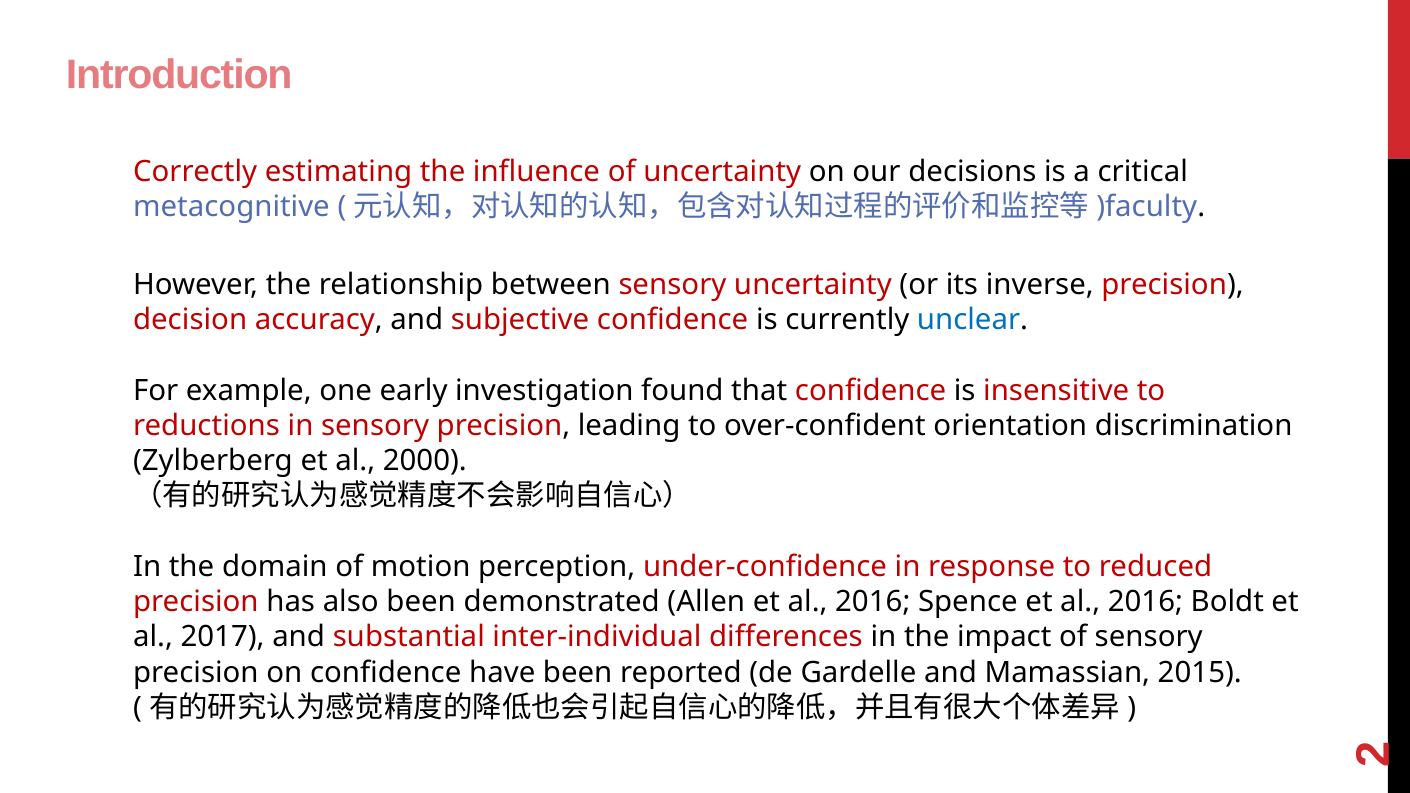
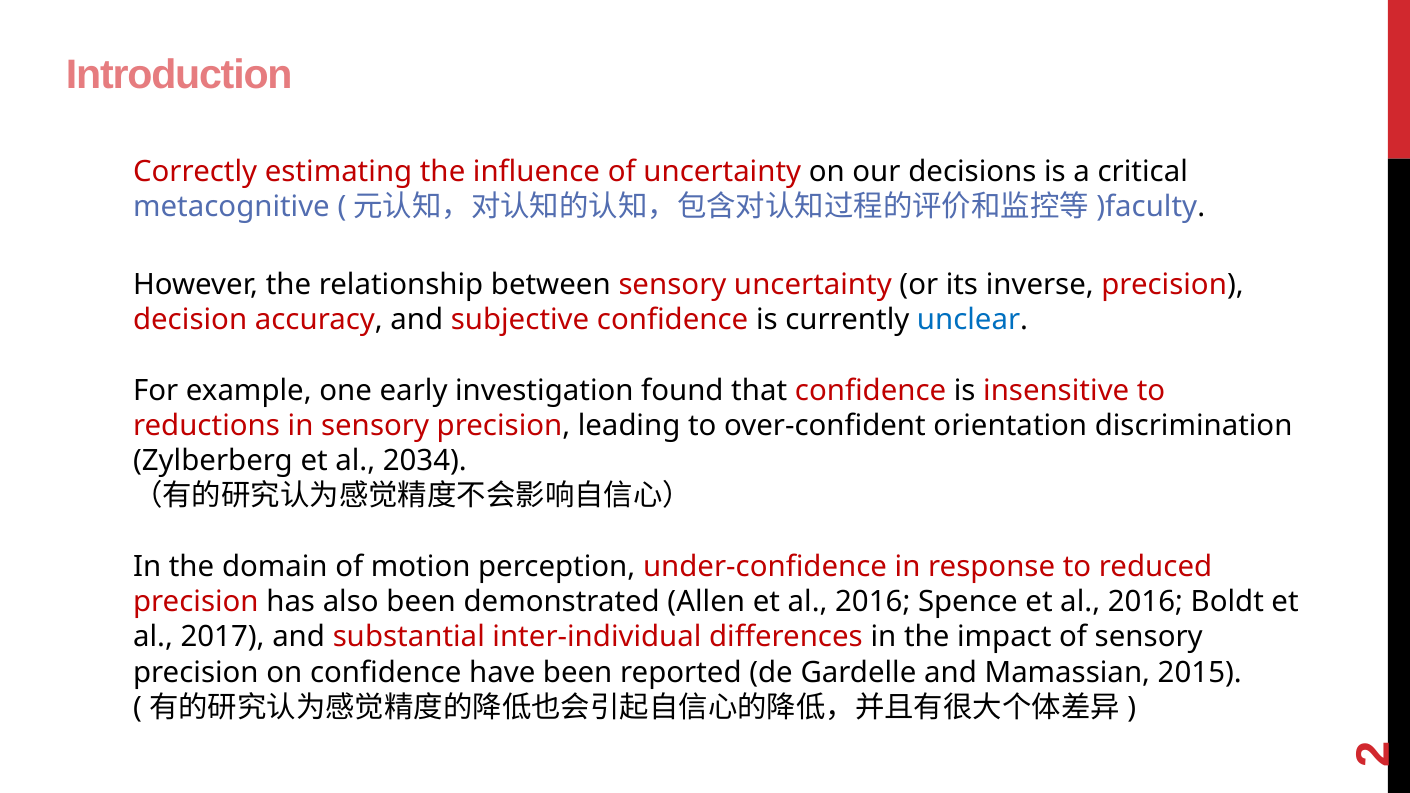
2000: 2000 -> 2034 (425, 461)
